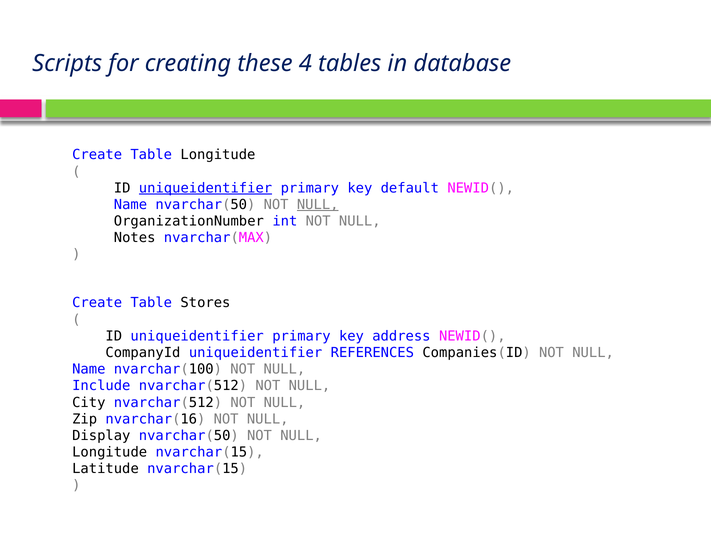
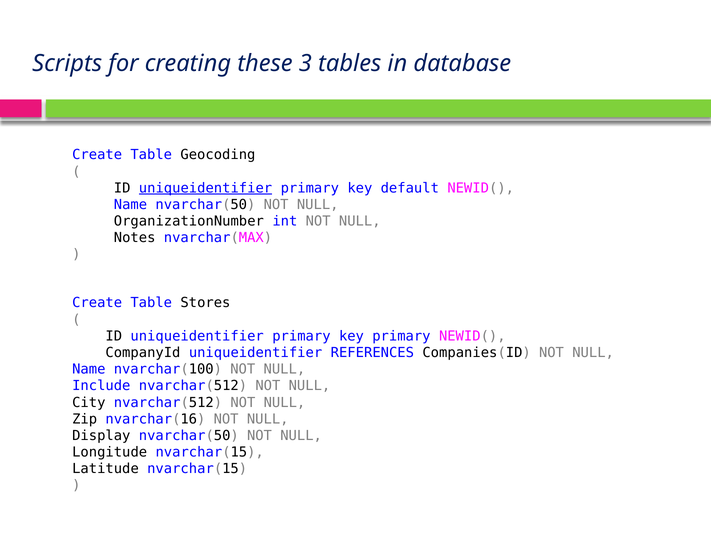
4: 4 -> 3 (305, 63)
Table Longitude: Longitude -> Geocoding (218, 155)
NULL underline: present -> none (318, 205)
key address: address -> primary (401, 336)
